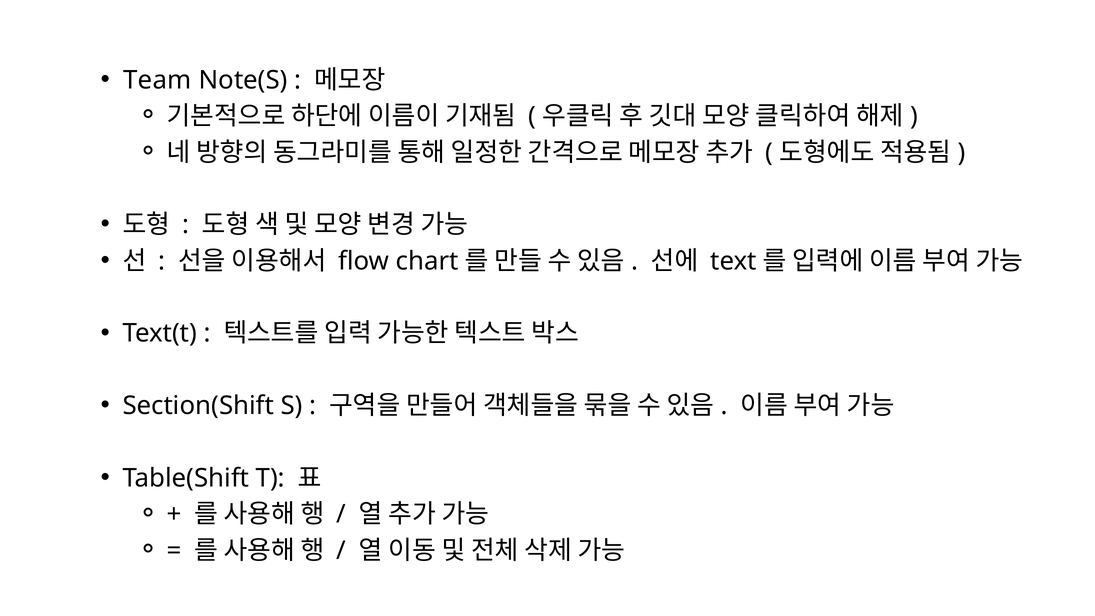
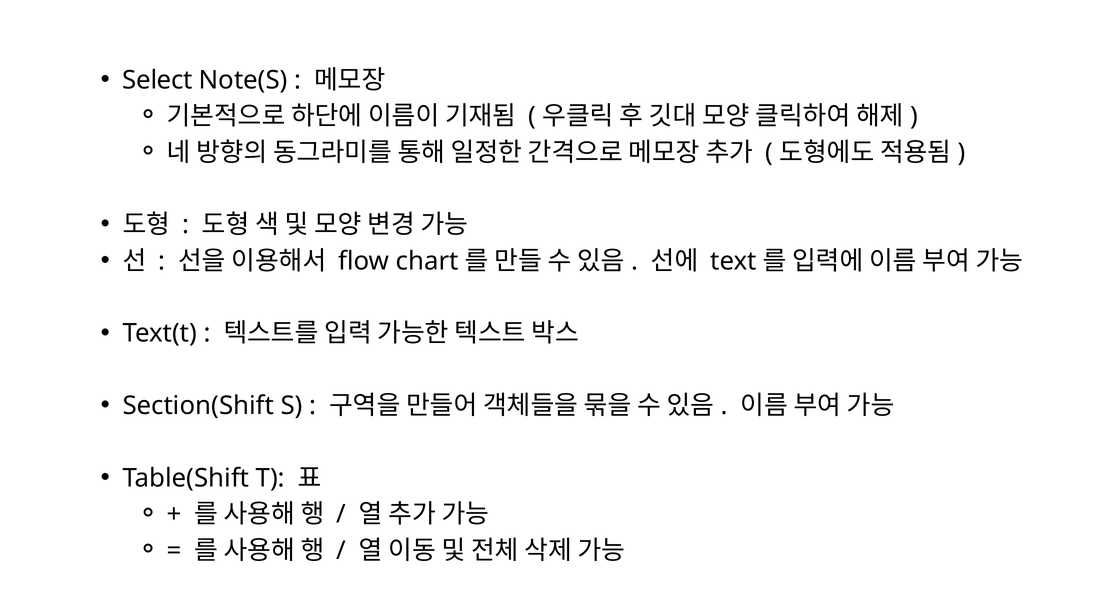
Team: Team -> Select (158, 80)
